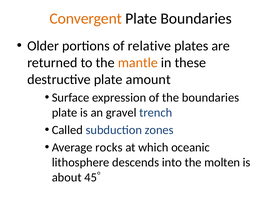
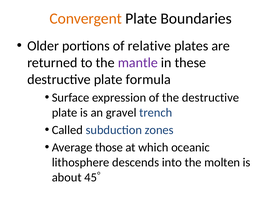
mantle colour: orange -> purple (138, 63)
amount: amount -> formula (148, 79)
the boundaries: boundaries -> destructive (211, 98)
rocks: rocks -> those (109, 147)
